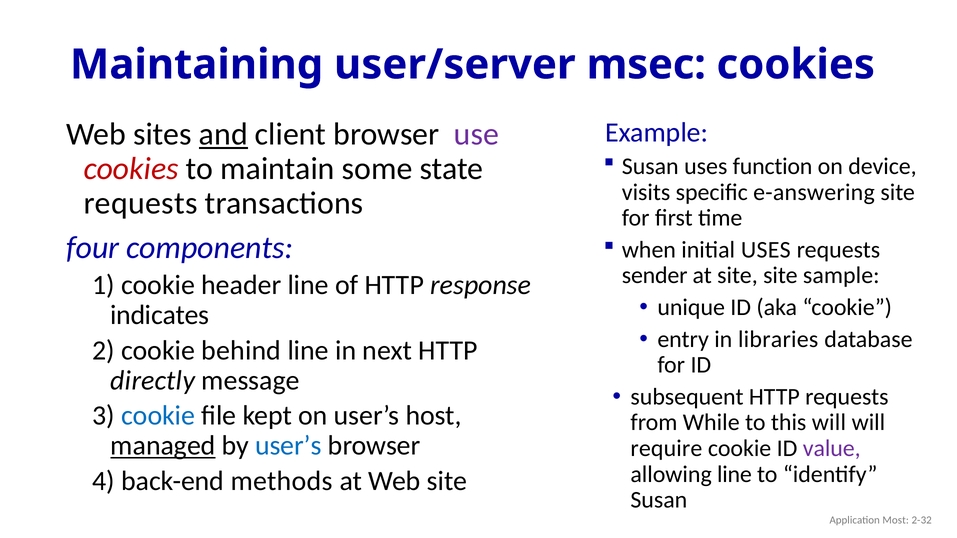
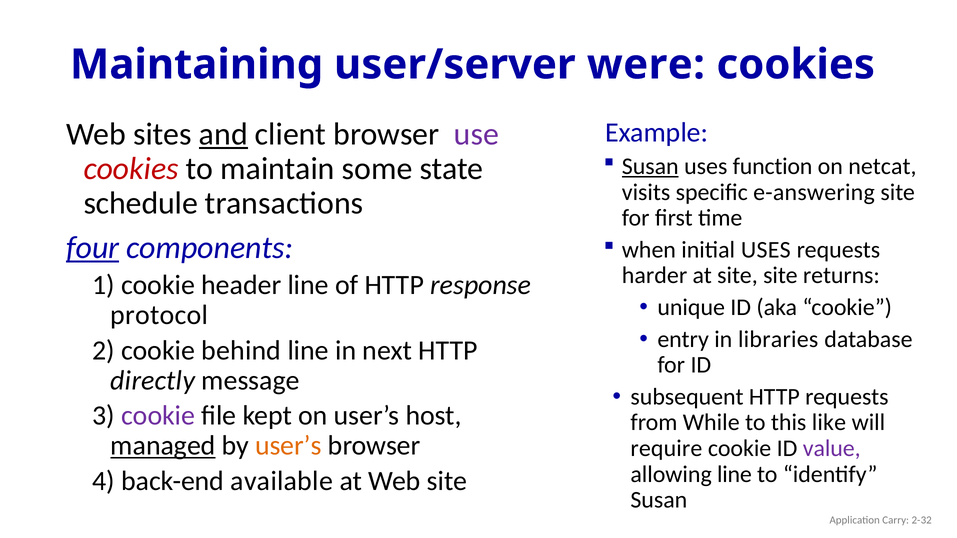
msec: msec -> were (646, 65)
Susan underline: none -> present (650, 166)
device: device -> netcat (882, 166)
requests: requests -> schedule (141, 203)
four underline: none -> present (93, 248)
sender: sender -> harder (655, 276)
sample: sample -> returns (841, 276)
indicates: indicates -> protocol (159, 315)
cookie colour: blue -> purple (158, 416)
this will: will -> like (829, 423)
user’s colour: blue -> orange (288, 446)
methods: methods -> available (282, 481)
Most: Most -> Carry (896, 521)
